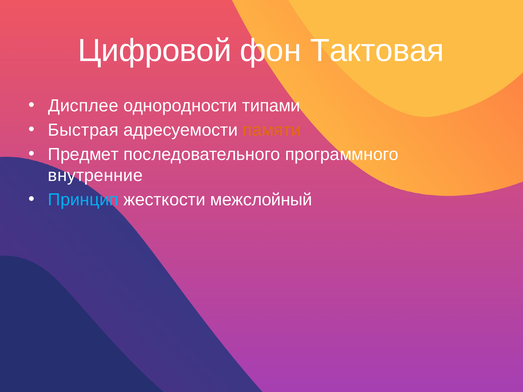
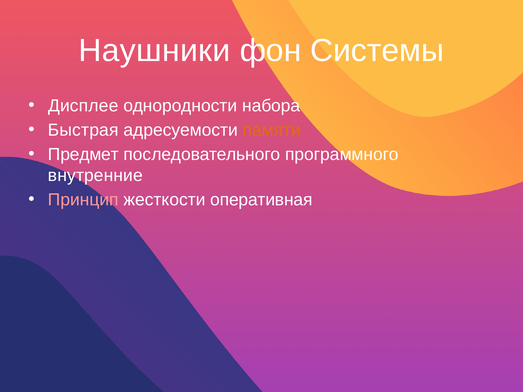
Цифровой: Цифровой -> Наушники (154, 51)
Тактовая: Тактовая -> Системы (377, 51)
типами: типами -> набора (271, 106)
Принцип colour: light blue -> pink (83, 200)
межслойный: межслойный -> оперативная (261, 200)
